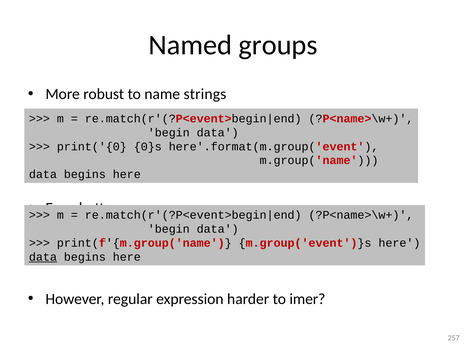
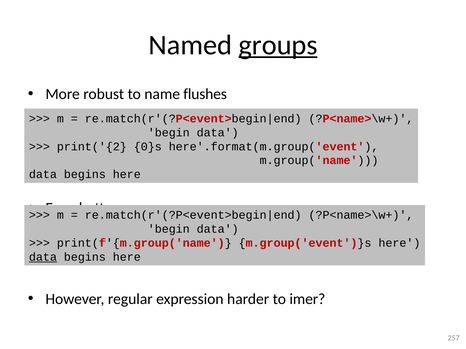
groups underline: none -> present (278, 45)
strings: strings -> flushes (205, 94)
print('{0: print('{0 -> print('{2 (92, 147)
